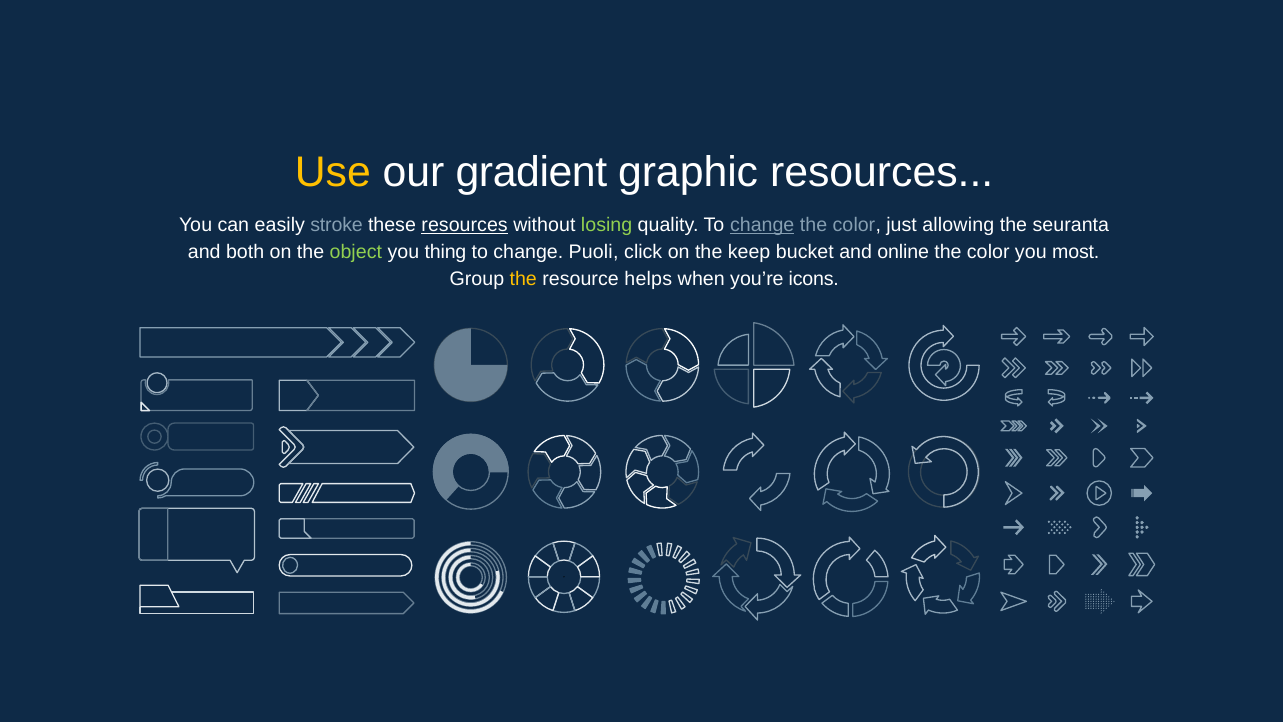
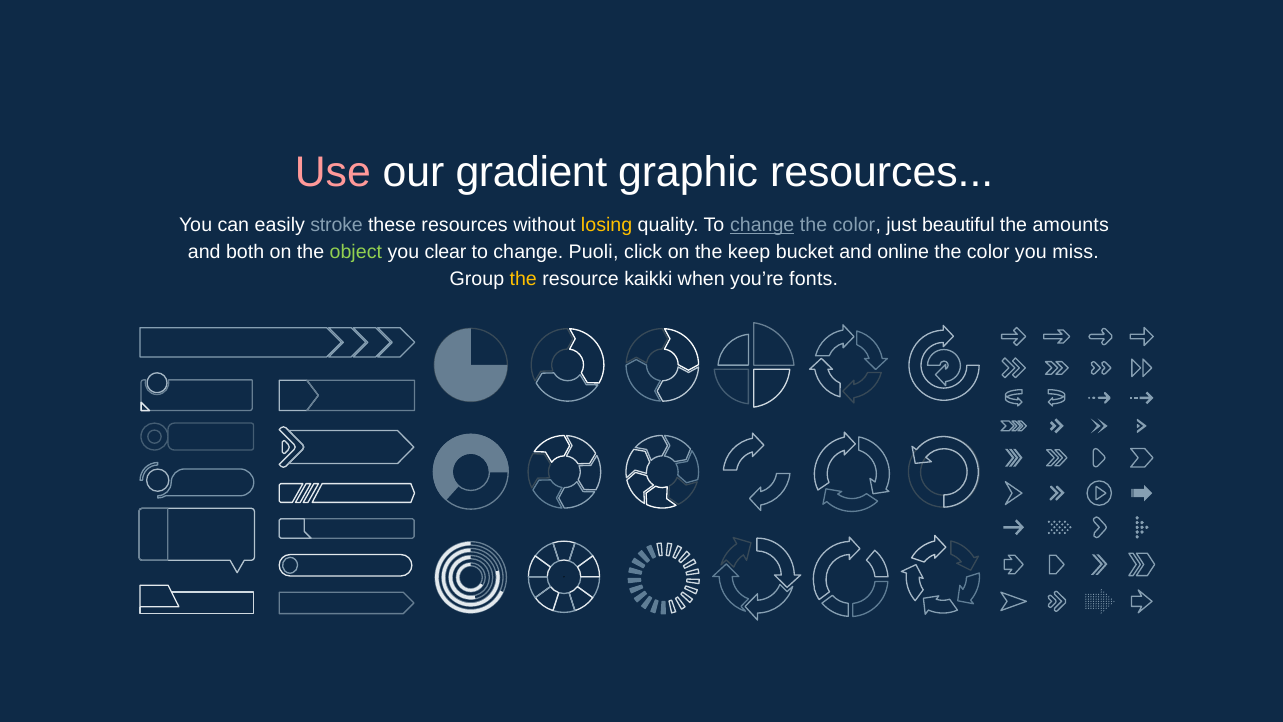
Use colour: yellow -> pink (333, 172)
resources underline: present -> none (465, 225)
losing colour: light green -> yellow (607, 225)
allowing: allowing -> beautiful (958, 225)
seuranta: seuranta -> amounts (1071, 225)
thing: thing -> clear (446, 252)
most: most -> miss (1076, 252)
helps: helps -> kaikki (648, 279)
icons: icons -> fonts (814, 279)
